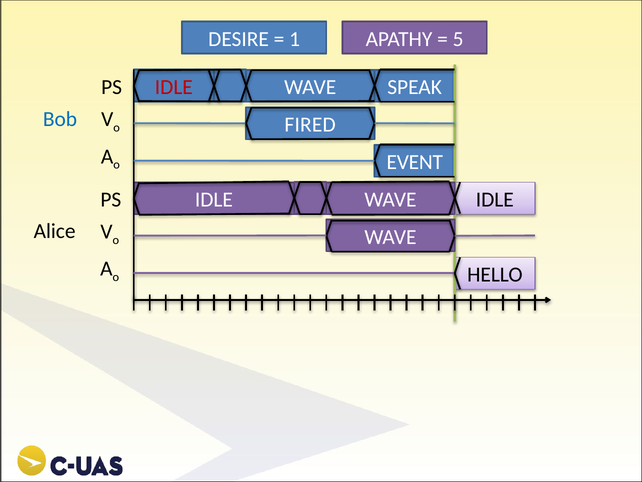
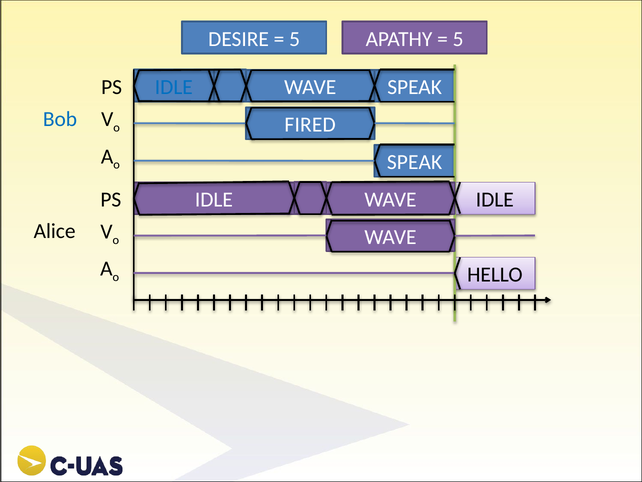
1: 1 -> 5 (295, 39)
IDLE colour: red -> blue (174, 87)
EVENT: EVENT -> SPEAK (415, 162)
